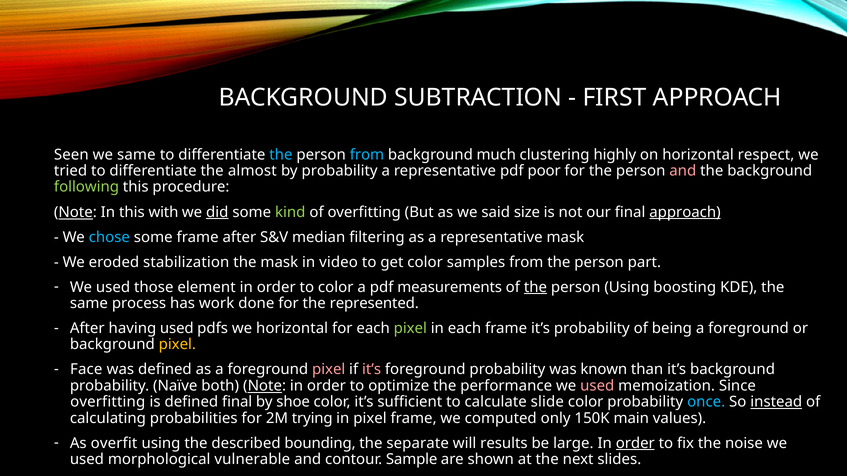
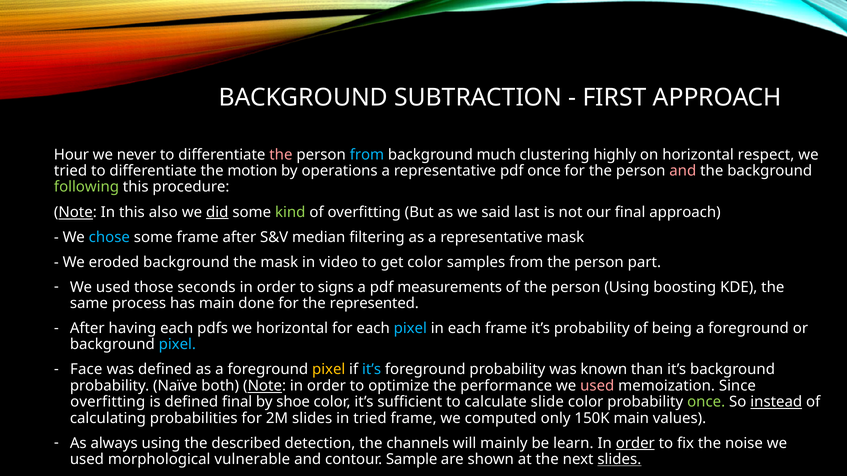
Seen: Seen -> Hour (71, 155)
we same: same -> never (136, 155)
the colour: light blue -> pink (281, 155)
almost: almost -> motion (252, 171)
by probability: probability -> operations (340, 171)
pdf poor: poor -> once (544, 171)
with: with -> also (163, 212)
size: size -> last (527, 212)
approach underline: present -> none (685, 212)
eroded stabilization: stabilization -> background (186, 262)
element: element -> seconds (207, 287)
to color: color -> signs (336, 287)
the underline: present -> none (535, 287)
has work: work -> main (217, 304)
having used: used -> each (177, 329)
pixel colour: light green -> light blue (410, 329)
pixel colour: yellow -> light blue (177, 345)
pixel colour: pink -> yellow (329, 370)
it’s colour: pink -> light blue (372, 370)
once colour: light blue -> light green (706, 402)
2M trying: trying -> slides (312, 418)
in pixel: pixel -> tried (370, 418)
overfit: overfit -> always (114, 443)
bounding: bounding -> detection (320, 443)
separate: separate -> channels (418, 443)
results: results -> mainly (504, 443)
large: large -> learn (573, 443)
slides underline: none -> present (619, 460)
